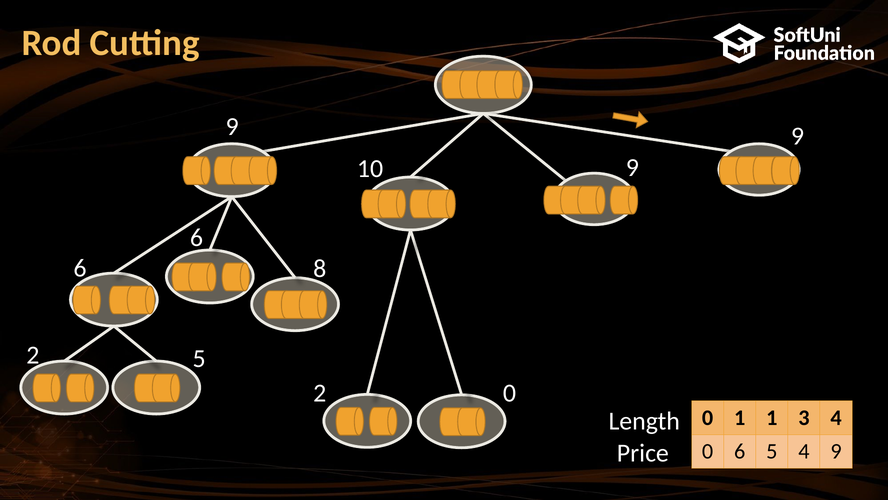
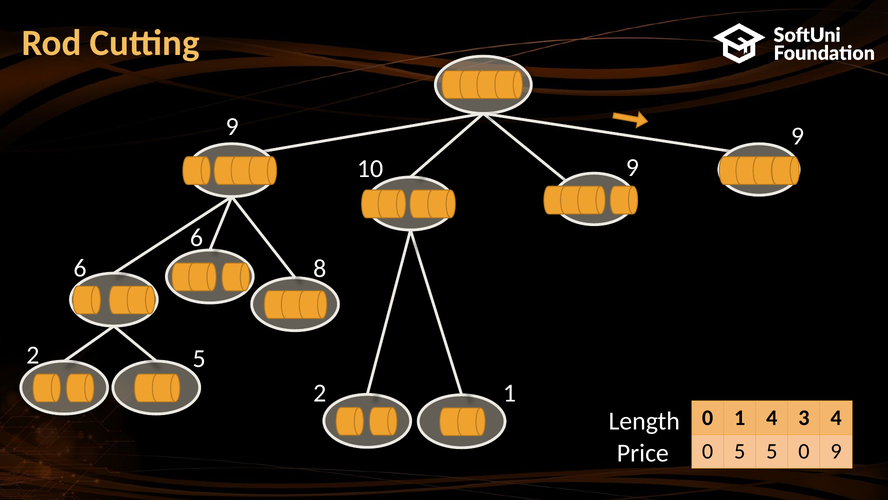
2 0: 0 -> 1 (510, 393)
1 1: 1 -> 4 (772, 417)
0 6: 6 -> 5 (740, 451)
5 4: 4 -> 0 (804, 451)
